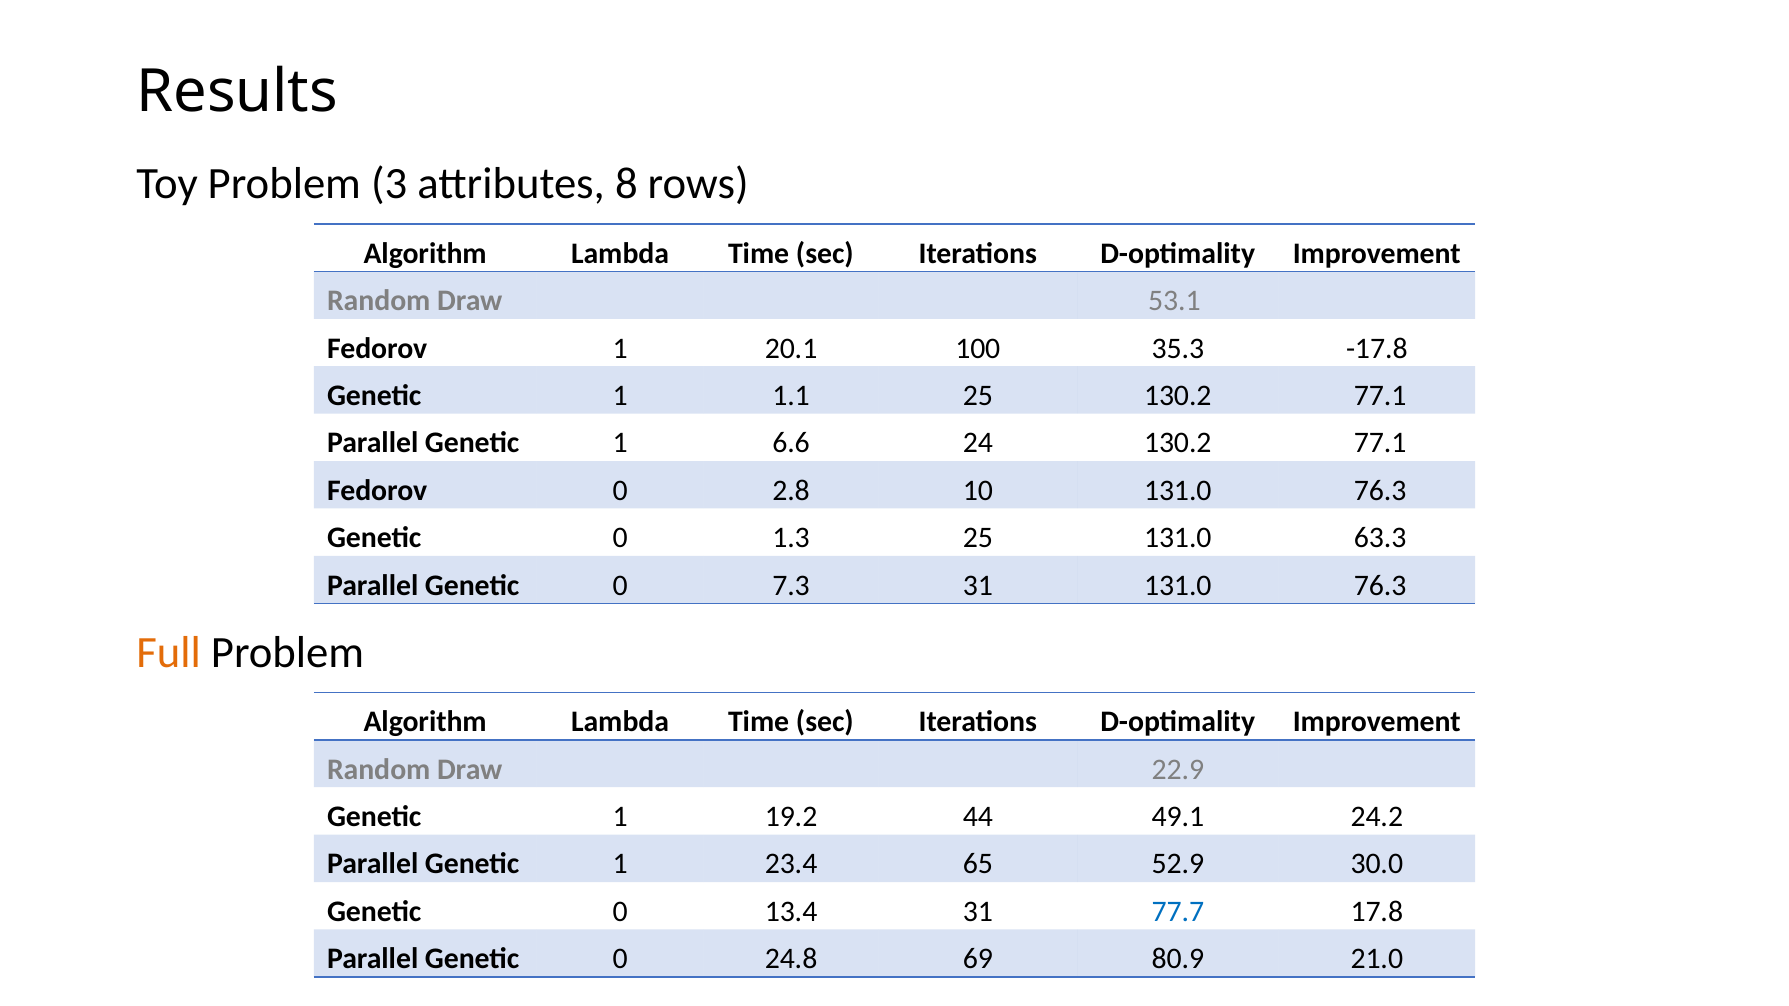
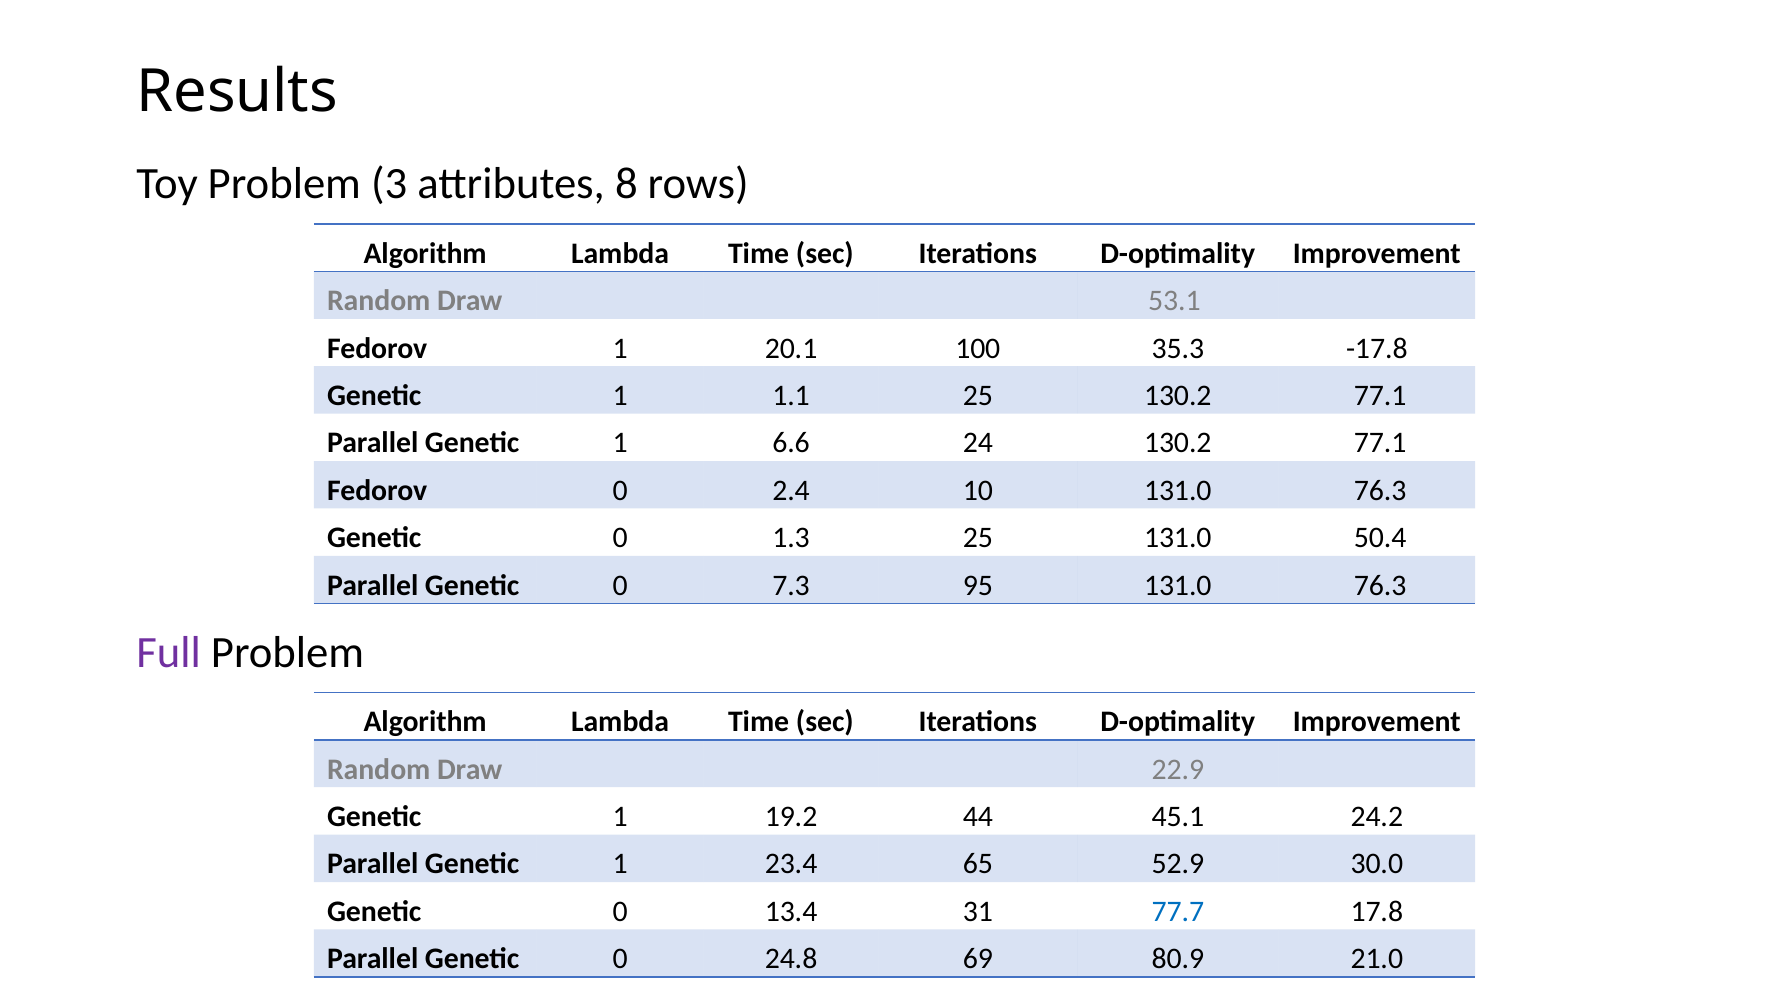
2.8: 2.8 -> 2.4 (791, 491)
63.3: 63.3 -> 50.4 (1380, 538)
7.3 31: 31 -> 95 (978, 586)
Full colour: orange -> purple (169, 652)
49.1: 49.1 -> 45.1 (1178, 817)
